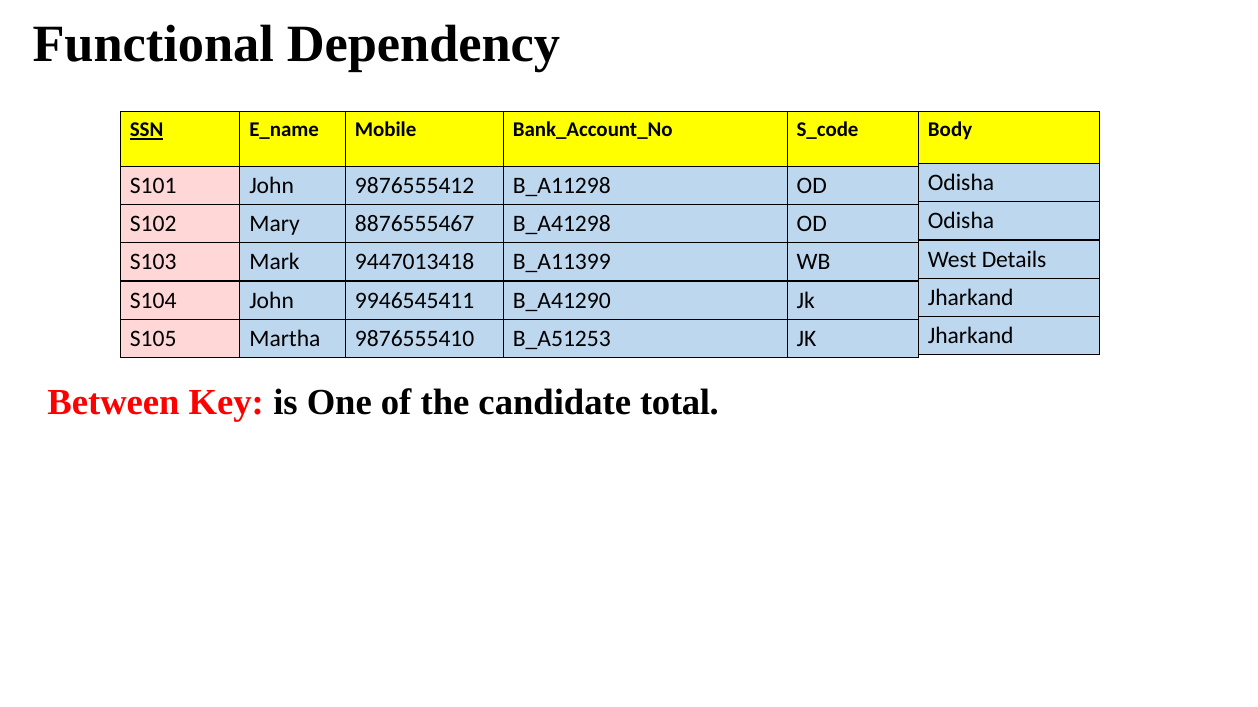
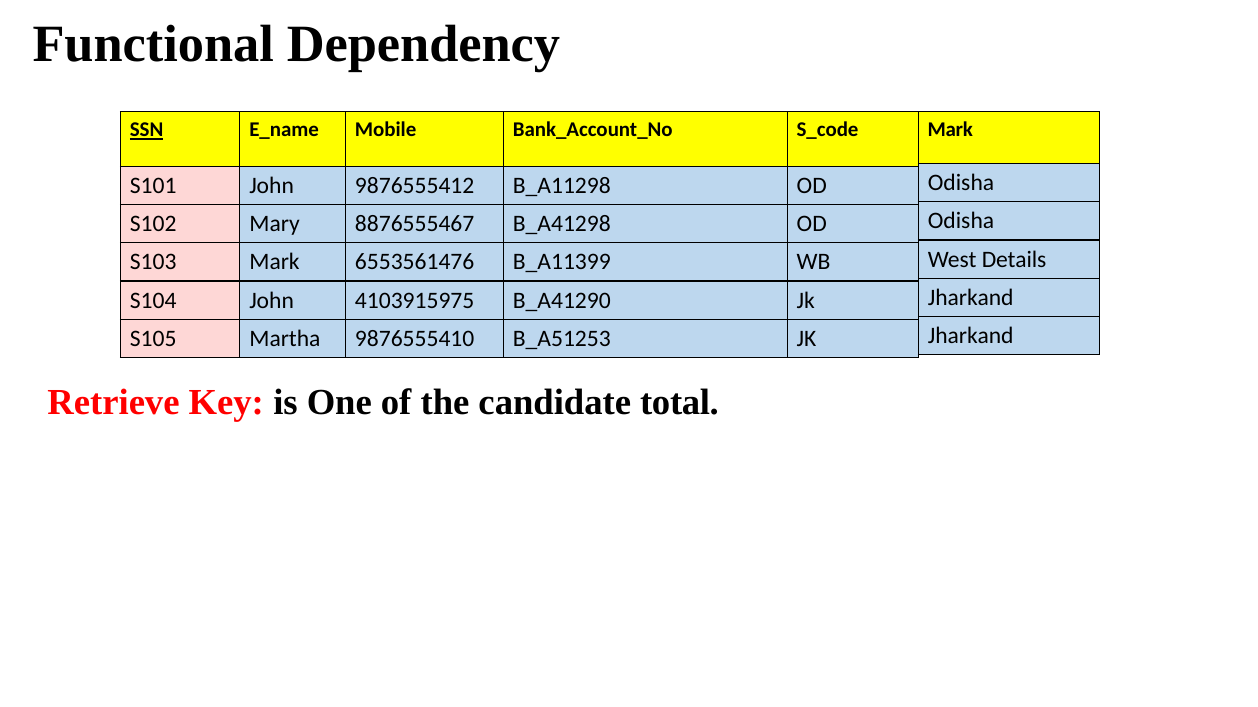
Body: Body -> Mark (950, 130)
9447013418: 9447013418 -> 6553561476 (415, 262)
9946545411: 9946545411 -> 4103915975 (415, 301)
Between: Between -> Retrieve (114, 403)
